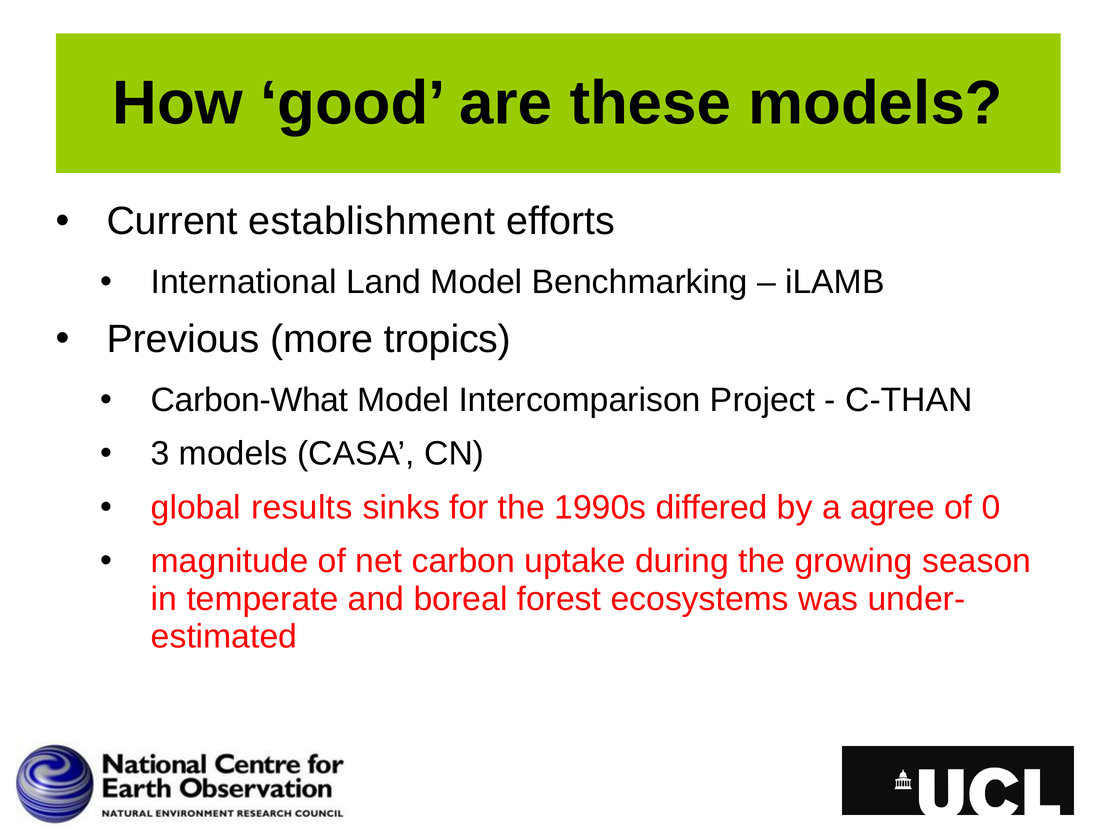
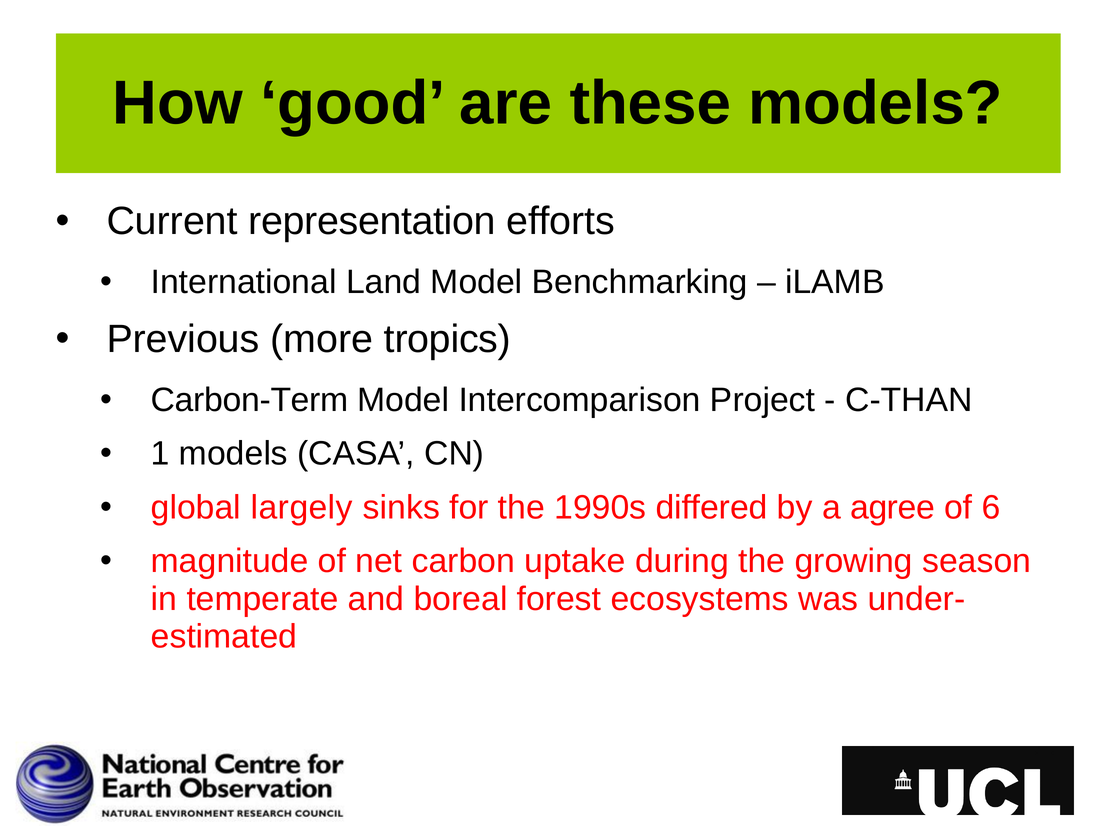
establishment: establishment -> representation (372, 221)
Carbon-What: Carbon-What -> Carbon-Term (250, 400)
3: 3 -> 1 (160, 454)
results: results -> largely (302, 507)
0: 0 -> 6 (991, 507)
